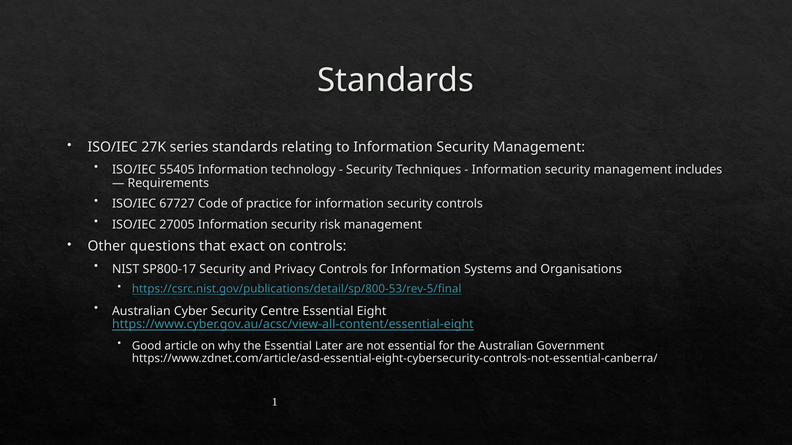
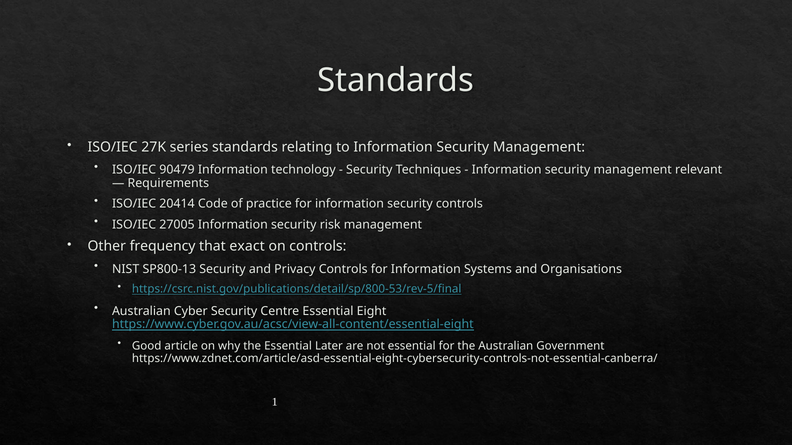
55405: 55405 -> 90479 (177, 170)
includes: includes -> relevant (699, 170)
67727: 67727 -> 20414 (177, 204)
questions: questions -> frequency (163, 247)
SP800-17: SP800-17 -> SP800-13 (169, 270)
